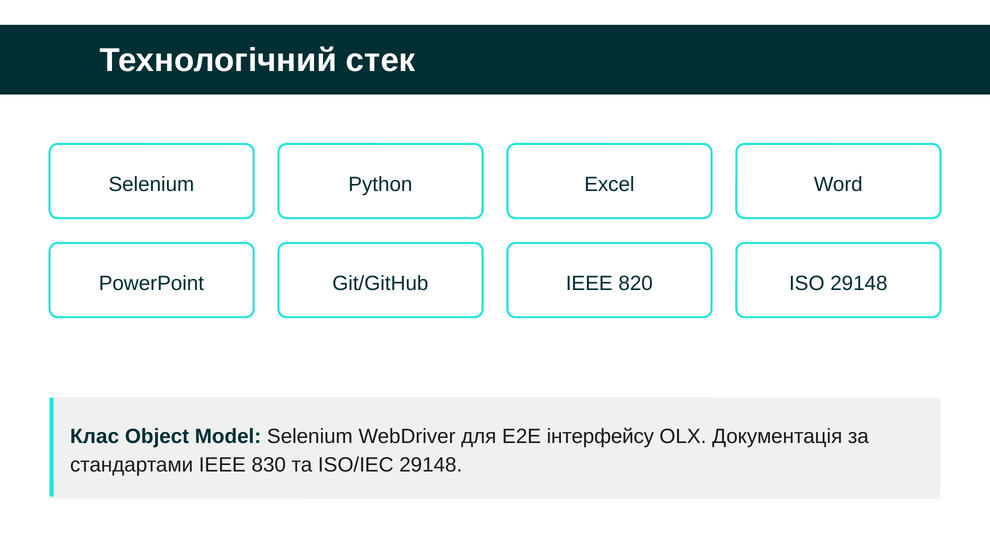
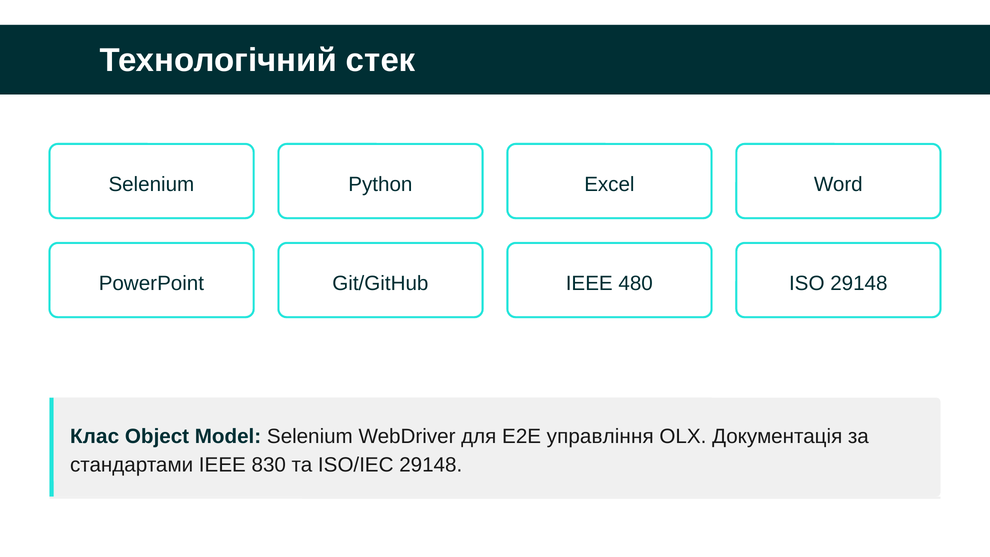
820: 820 -> 480 (636, 284)
інтерфейсу: інтерфейсу -> управління (600, 436)
